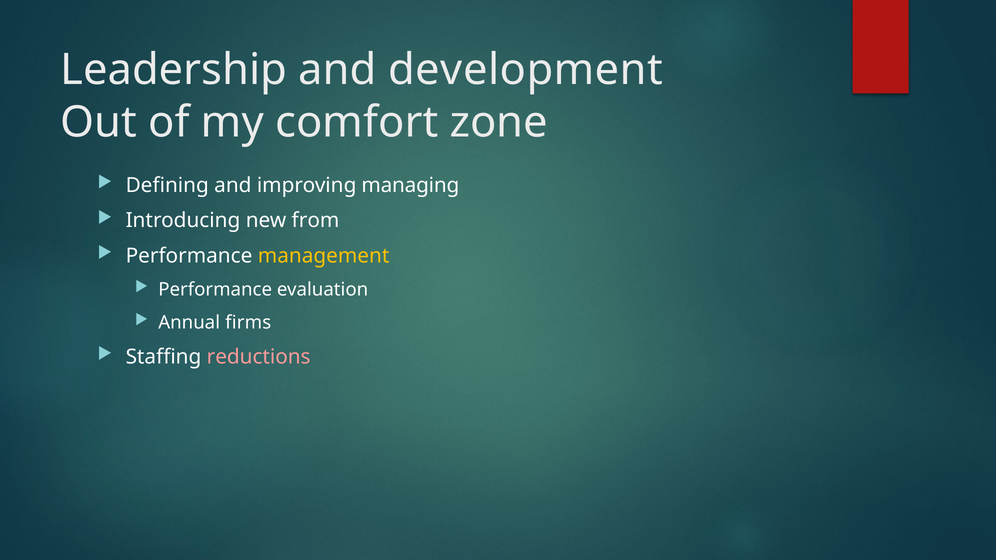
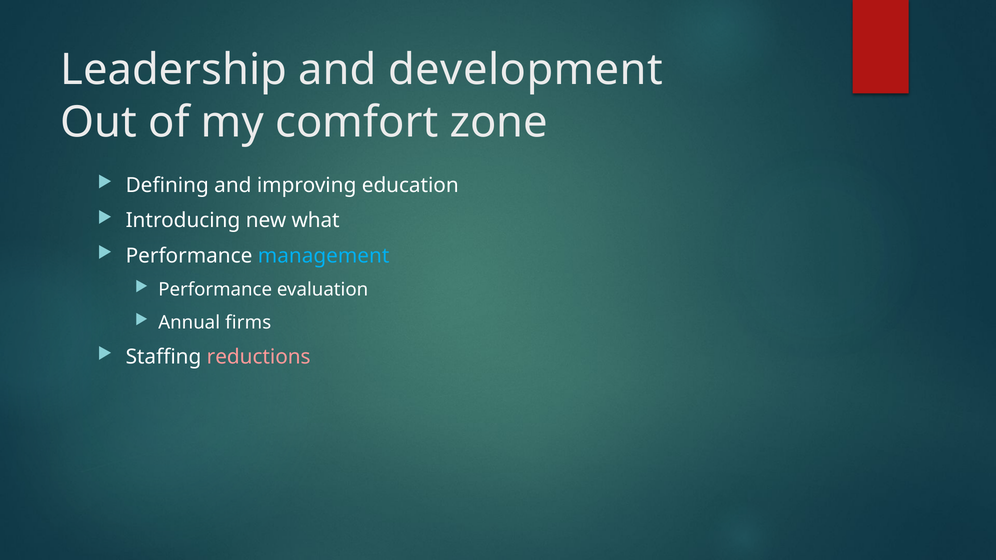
managing: managing -> education (410, 185)
from: from -> what (316, 221)
management colour: yellow -> light blue (324, 256)
